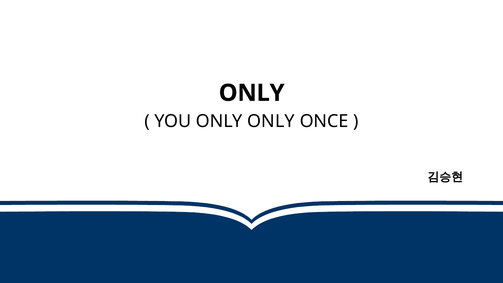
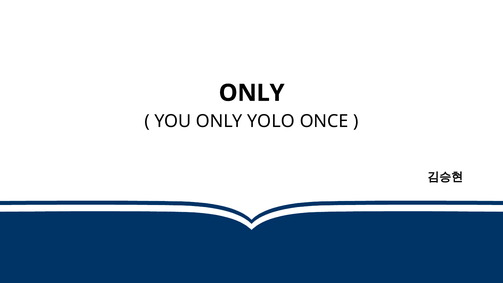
ONLY ONLY: ONLY -> YOLO (271, 121)
